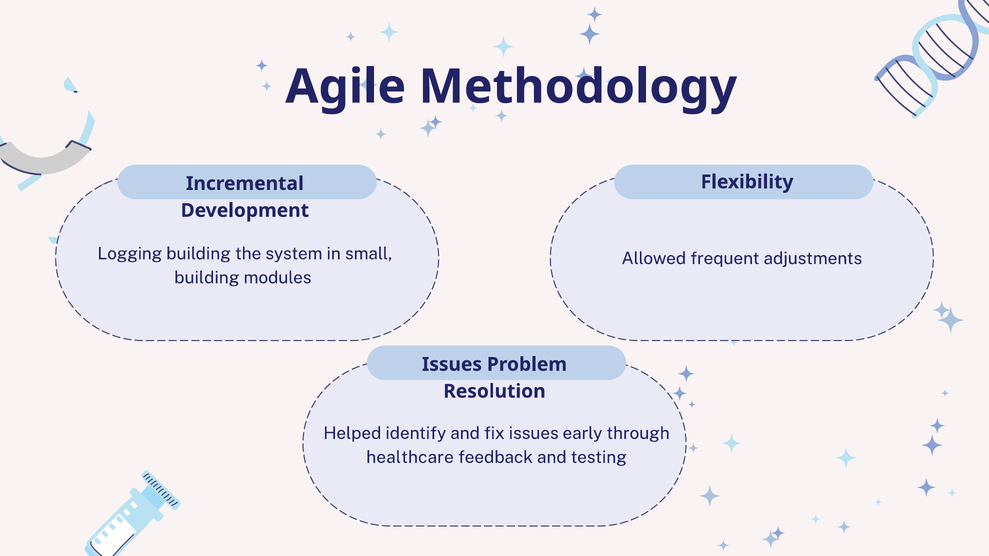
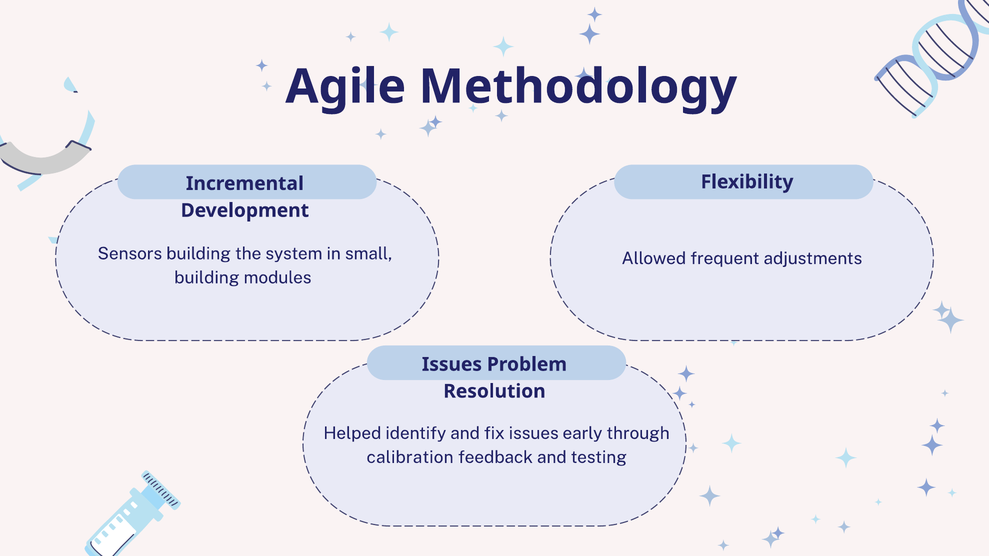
Logging: Logging -> Sensors (130, 254)
healthcare: healthcare -> calibration (410, 457)
